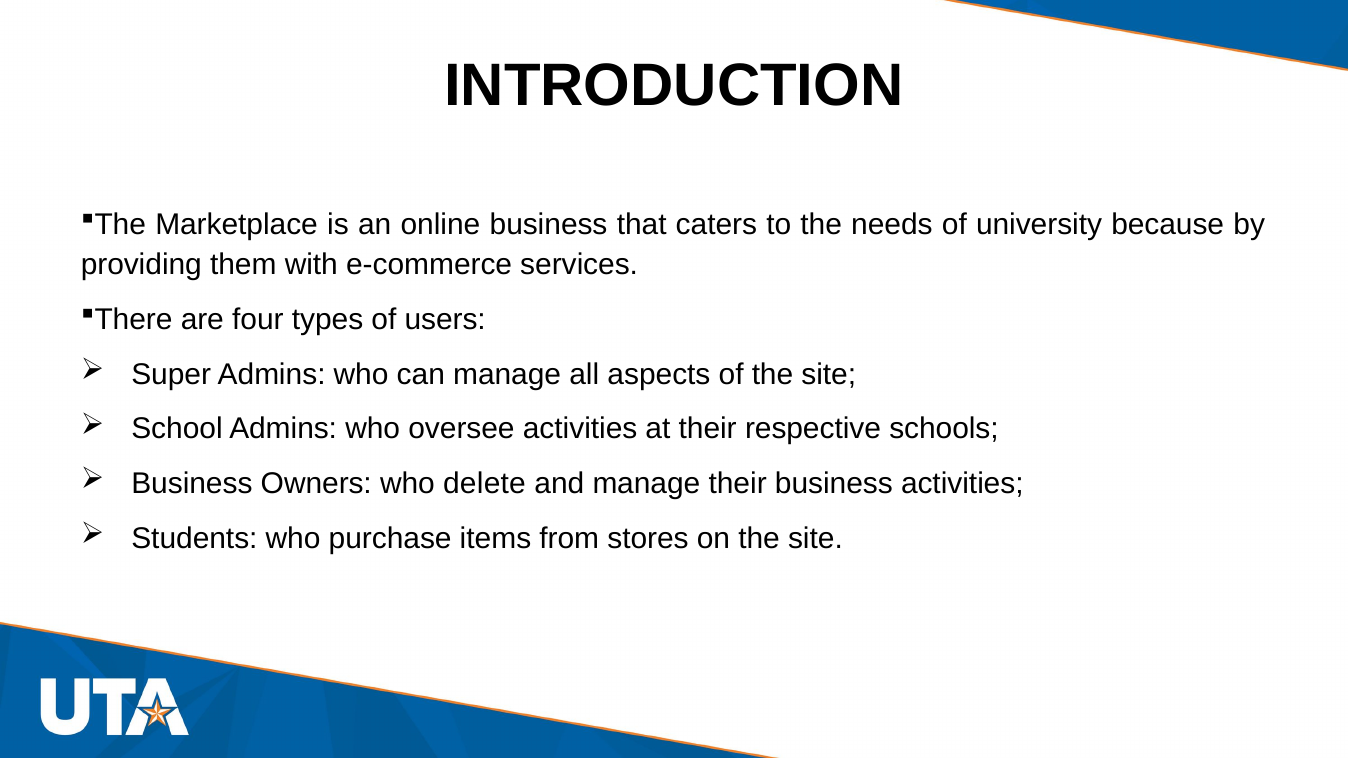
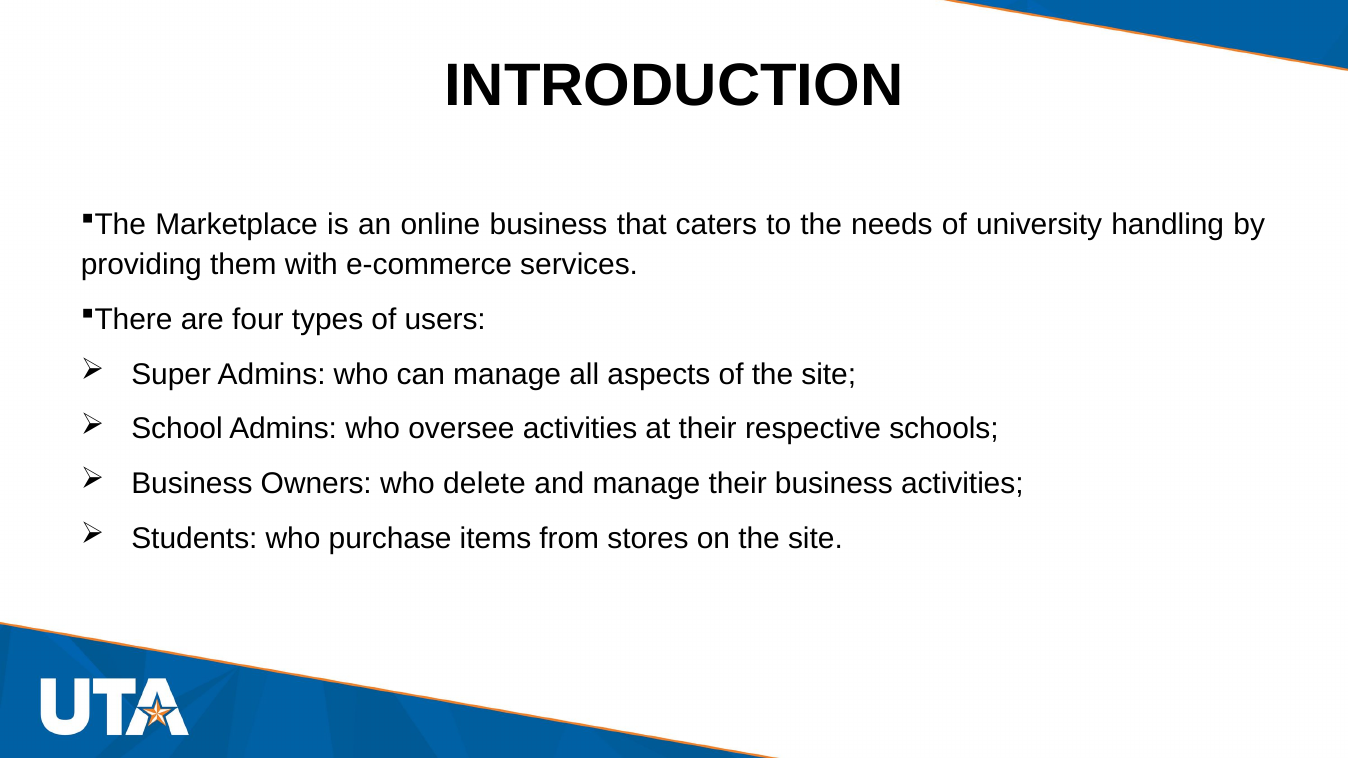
because: because -> handling (1168, 225)
